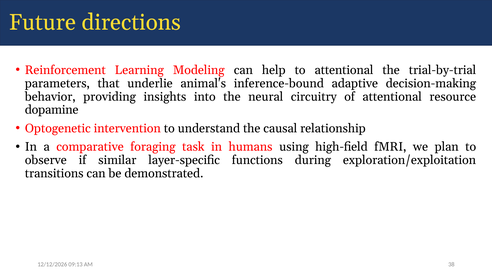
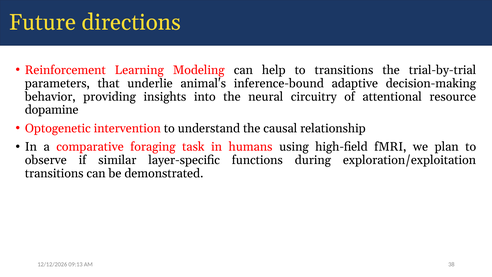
to attentional: attentional -> transitions (344, 70)
